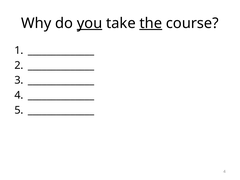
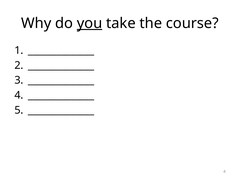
the underline: present -> none (151, 23)
